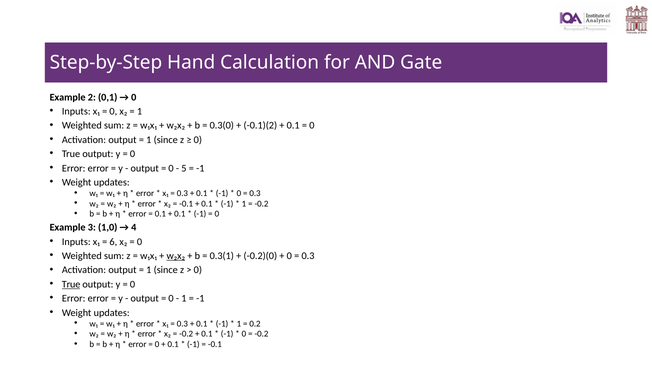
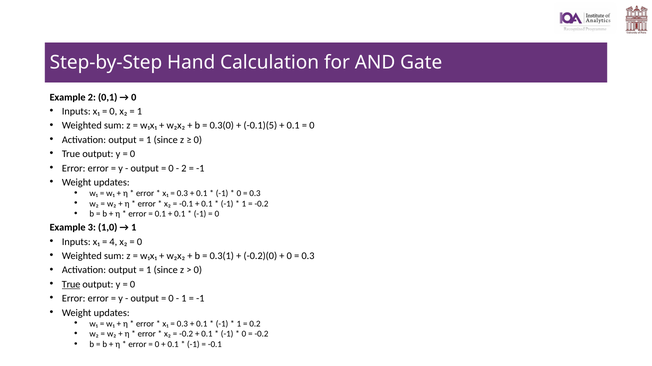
-0.1)(2: -0.1)(2 -> -0.1)(5 (260, 126)
5: 5 -> 2 (184, 169)
4: 4 -> 1 (134, 228)
6: 6 -> 4 (113, 242)
w₂x₂ underline: present -> none (176, 256)
